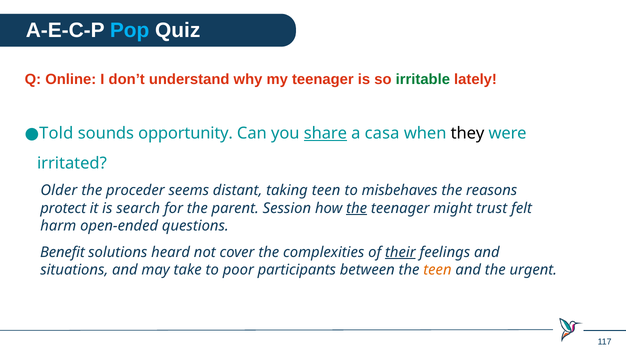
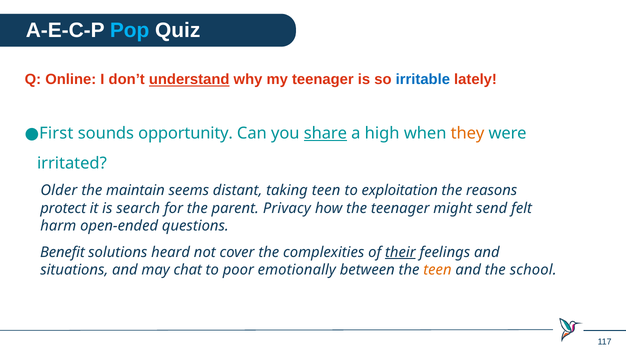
understand underline: none -> present (189, 80)
irritable colour: green -> blue (423, 80)
Told: Told -> First (56, 133)
casa: casa -> high (382, 133)
they colour: black -> orange (468, 133)
proceder: proceder -> maintain (135, 190)
misbehaves: misbehaves -> exploitation (400, 190)
Session: Session -> Privacy (287, 208)
the underline: present -> none (357, 208)
trust: trust -> send (492, 208)
take: take -> chat (188, 270)
participants: participants -> emotionally (297, 270)
urgent: urgent -> school (533, 270)
